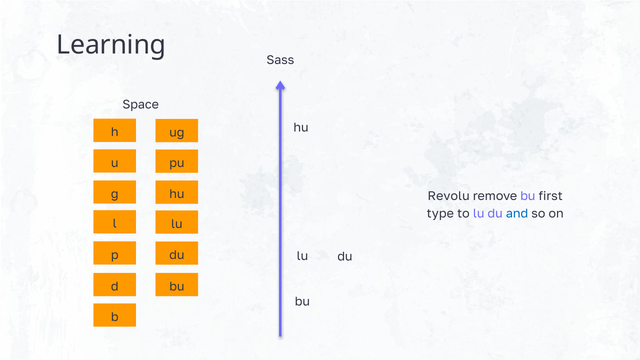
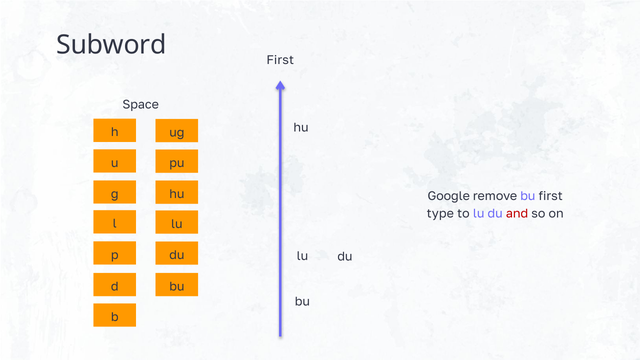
Learning: Learning -> Subword (111, 45)
Sass: Sass -> First (280, 60)
Revolu: Revolu -> Google (449, 196)
and colour: blue -> red (517, 214)
